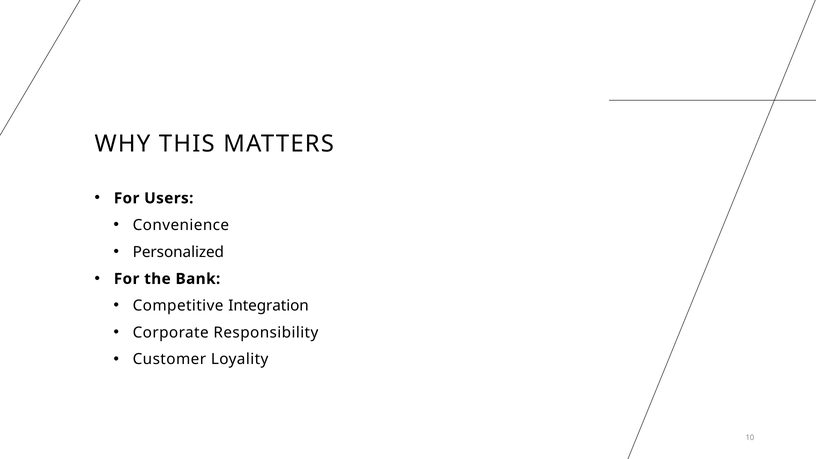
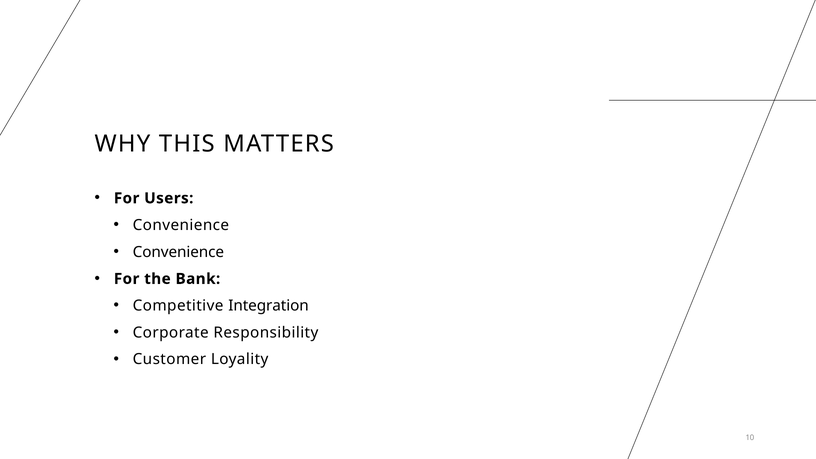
Personalized: Personalized -> Convenience (178, 252)
